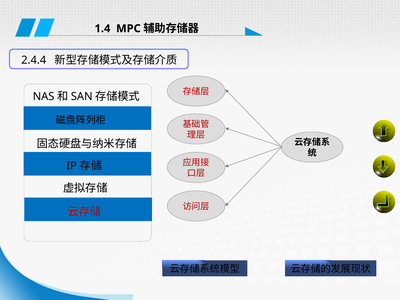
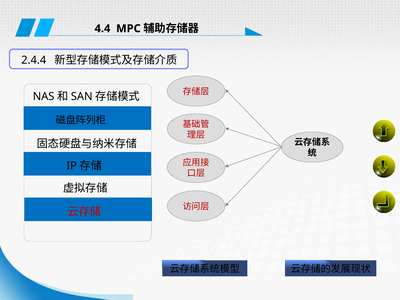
1.4: 1.4 -> 4.4 (102, 29)
